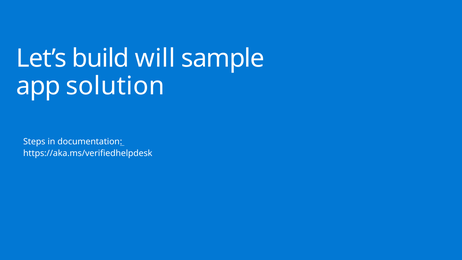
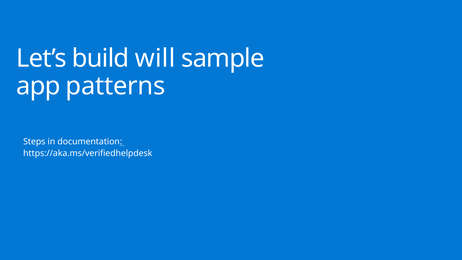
solution: solution -> patterns (115, 86)
